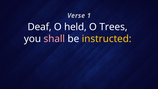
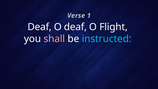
O held: held -> deaf (75, 27)
Trees: Trees -> Flight (114, 27)
instructed colour: yellow -> light blue (107, 39)
